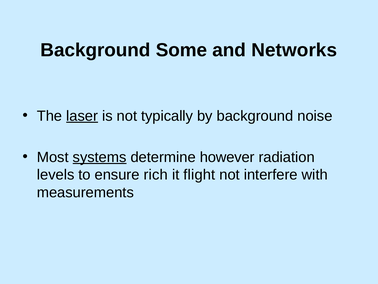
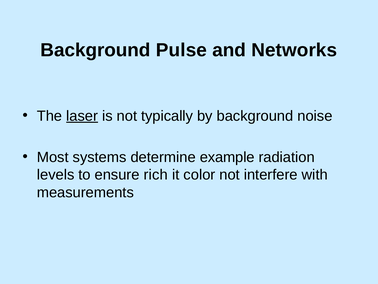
Some: Some -> Pulse (181, 50)
systems underline: present -> none (100, 157)
however: however -> example (227, 157)
flight: flight -> color (199, 175)
